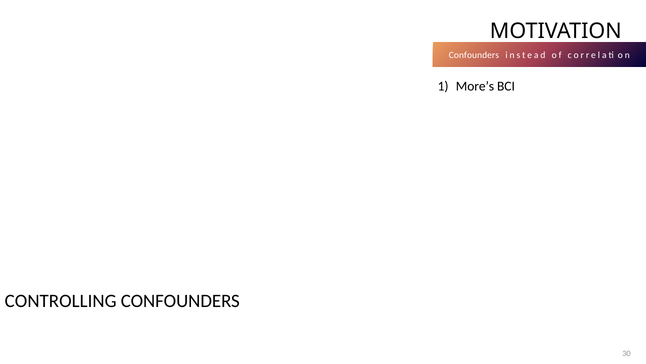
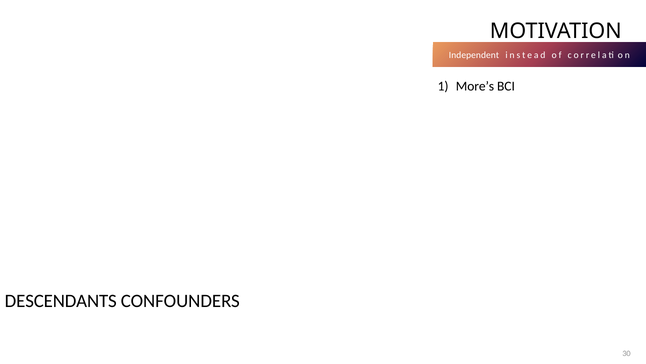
Confounders: Confounders -> Independent (474, 55)
CONTROLLING: CONTROLLING -> DESCENDANTS (61, 301)
